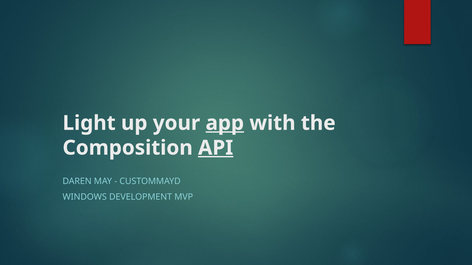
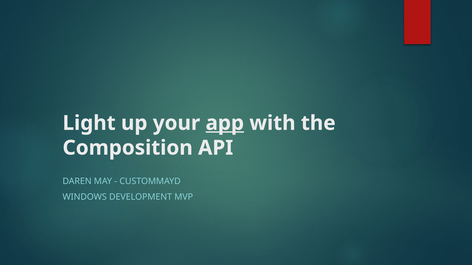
API underline: present -> none (216, 148)
